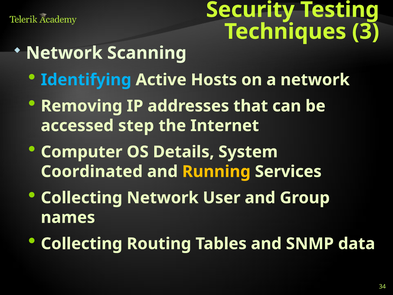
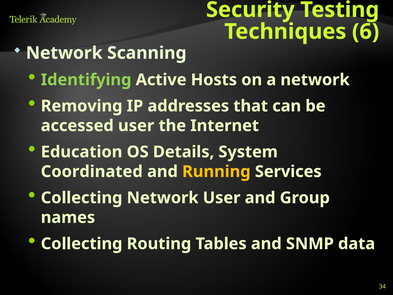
3: 3 -> 6 (366, 32)
Identifying colour: light blue -> light green (86, 80)
accessed step: step -> user (136, 126)
Computer: Computer -> Education (82, 152)
